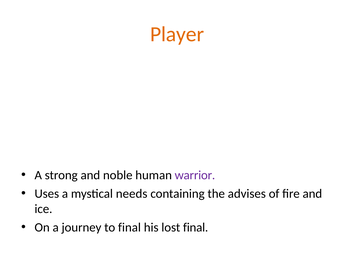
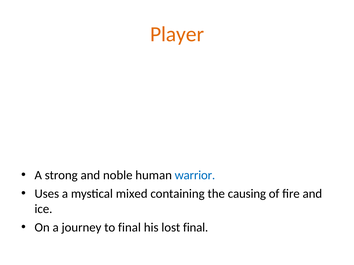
warrior colour: purple -> blue (195, 176)
needs: needs -> mixed (132, 194)
advises: advises -> causing (247, 194)
